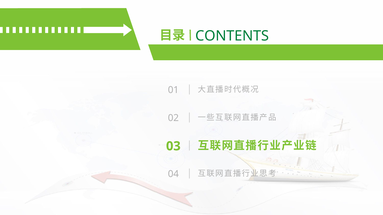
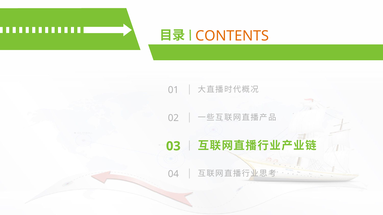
CONTENTS colour: green -> orange (232, 36)
